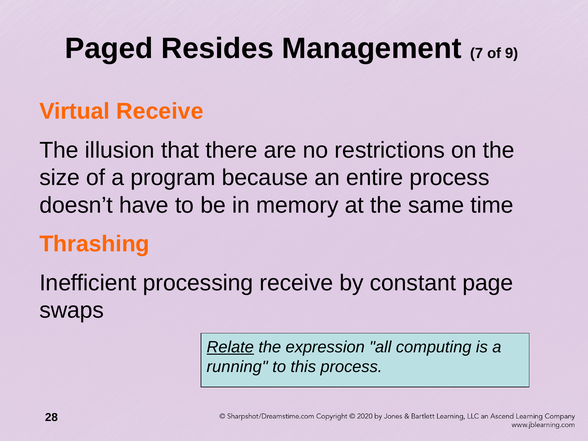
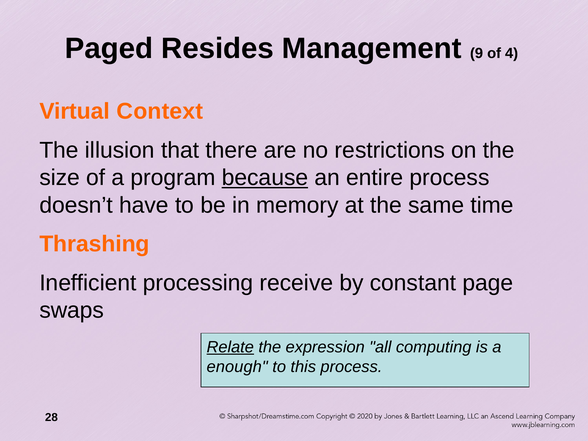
7: 7 -> 9 (477, 53)
9: 9 -> 4 (512, 53)
Virtual Receive: Receive -> Context (160, 111)
because underline: none -> present (265, 178)
running: running -> enough (237, 367)
